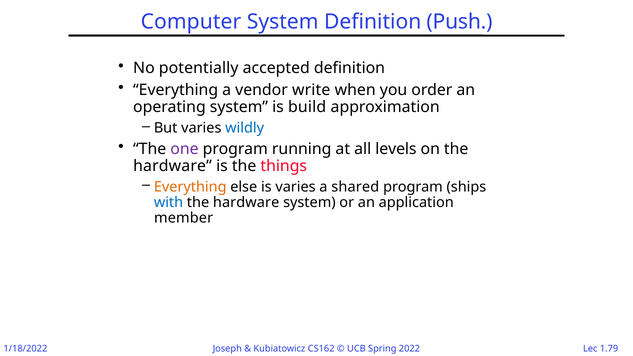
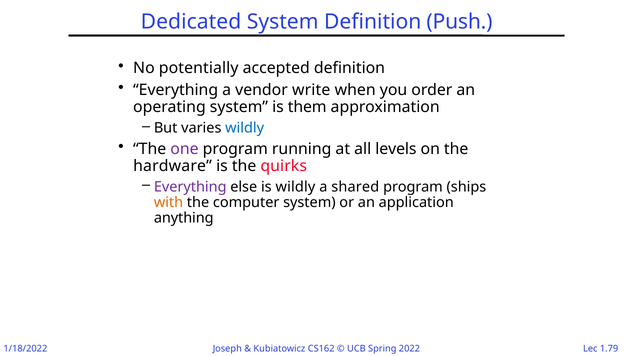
Computer: Computer -> Dedicated (191, 22)
build: build -> them (307, 107)
things: things -> quirks (284, 166)
Everything colour: orange -> purple (190, 187)
is varies: varies -> wildly (295, 187)
with colour: blue -> orange (169, 203)
hardware: hardware -> computer (246, 203)
member: member -> anything (184, 218)
